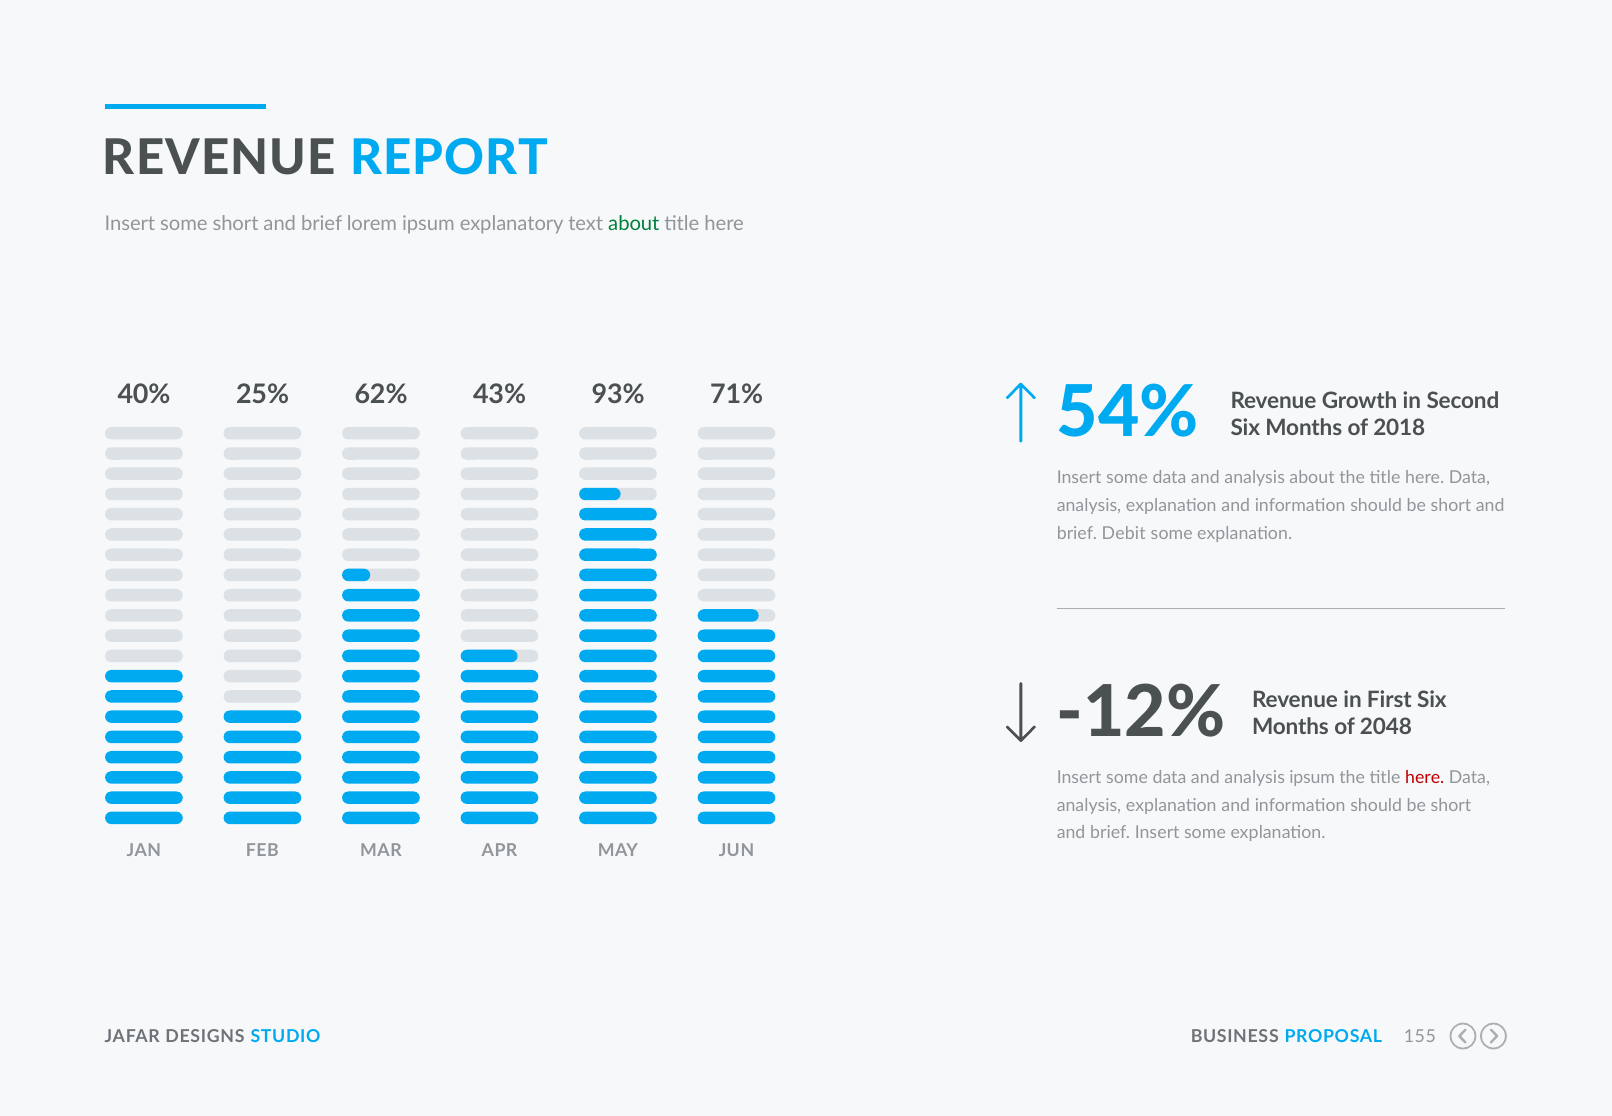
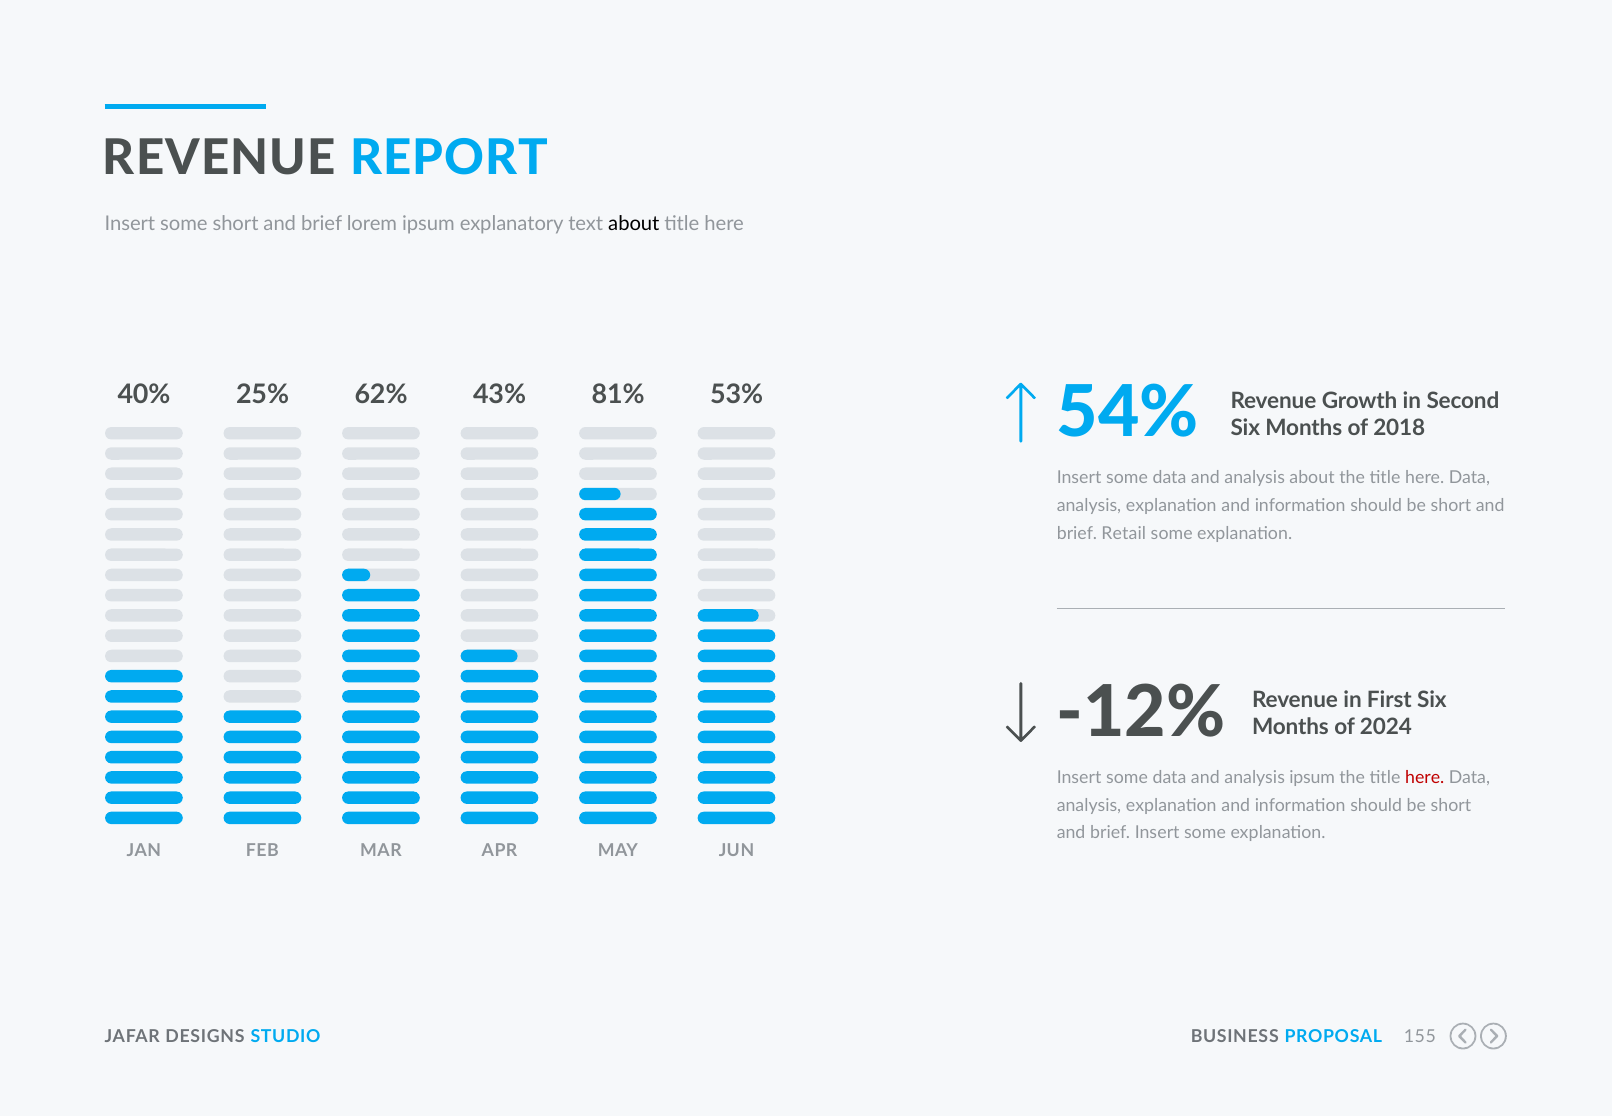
about colour: green -> black (634, 224)
93%: 93% -> 81% (618, 395)
71%: 71% -> 53% (737, 395)
Debit: Debit -> Retail (1124, 534)
2048: 2048 -> 2024 (1386, 727)
